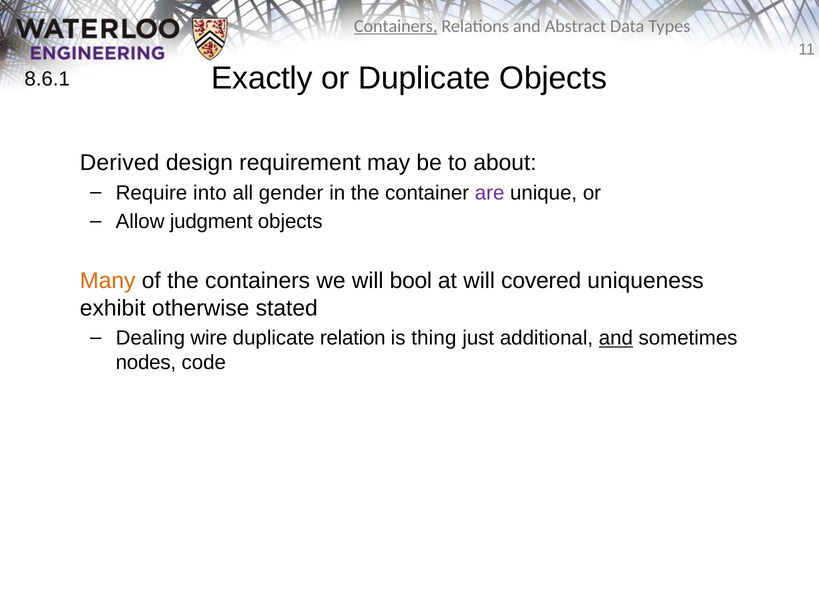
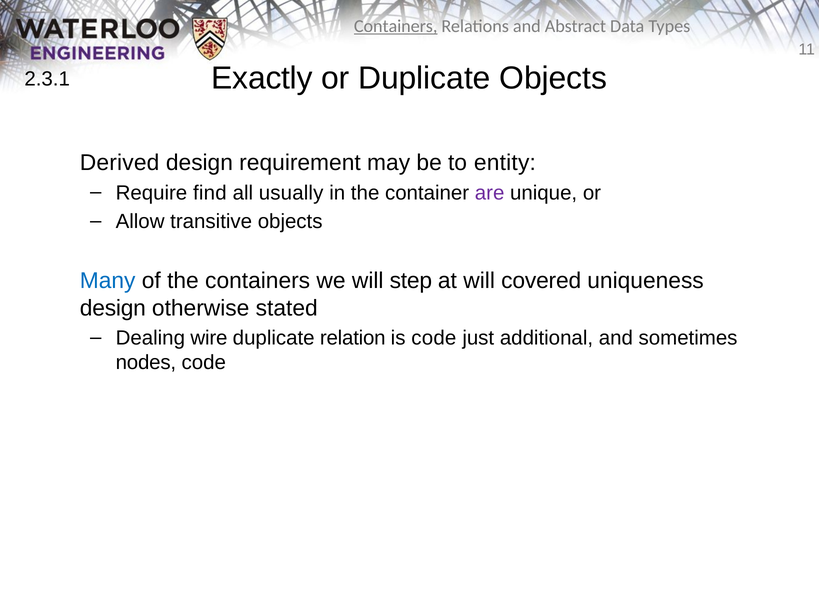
8.6.1: 8.6.1 -> 2.3.1 (47, 79)
about: about -> entity (505, 163)
into: into -> find (210, 193)
gender: gender -> usually (291, 193)
judgment: judgment -> transitive (211, 221)
Many colour: orange -> blue (108, 281)
bool: bool -> step (411, 281)
exhibit: exhibit -> design (113, 308)
is thing: thing -> code (434, 338)
and underline: present -> none (616, 338)
